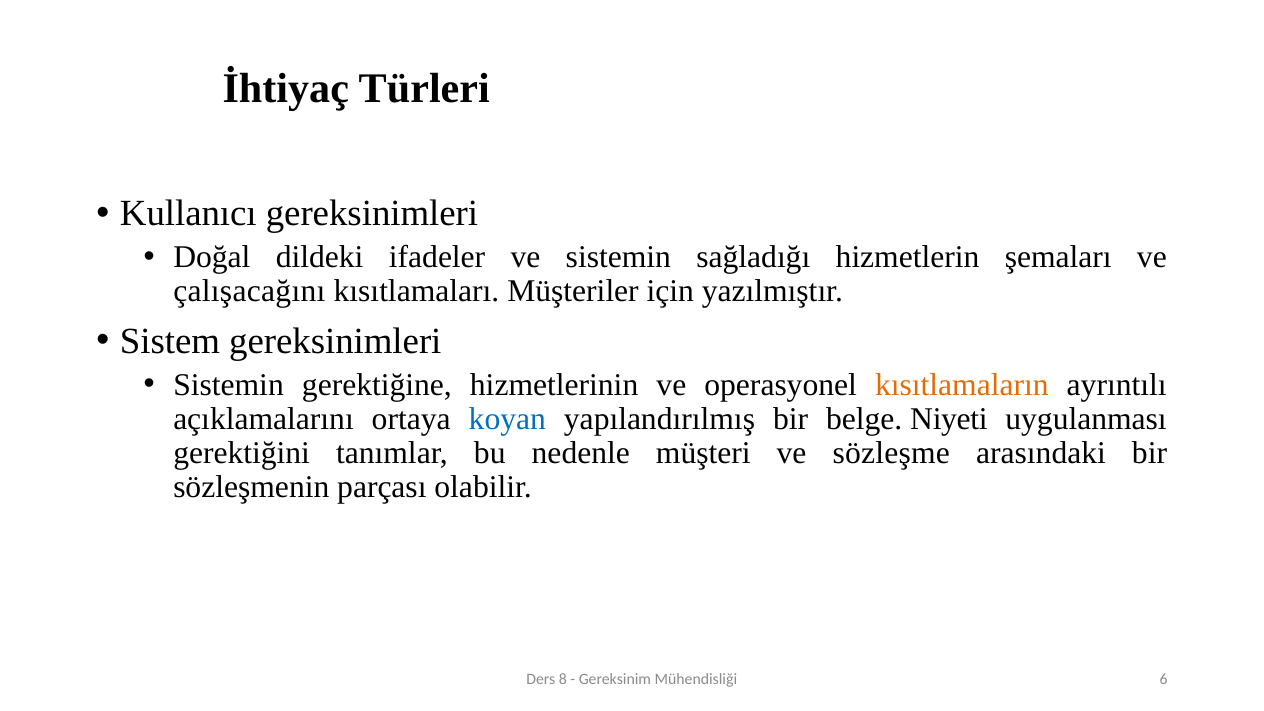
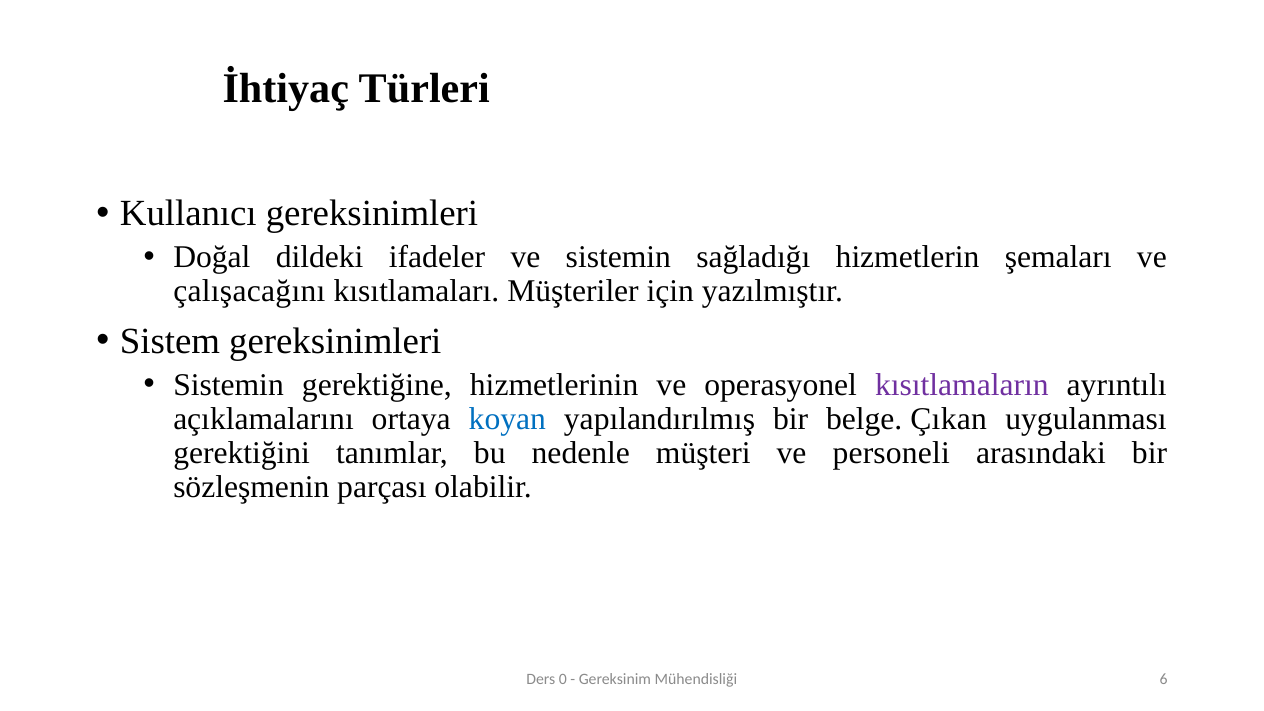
kısıtlamaların colour: orange -> purple (962, 385)
Niyeti: Niyeti -> Çıkan (949, 419)
sözleşme: sözleşme -> personeli (891, 453)
8: 8 -> 0 (563, 679)
